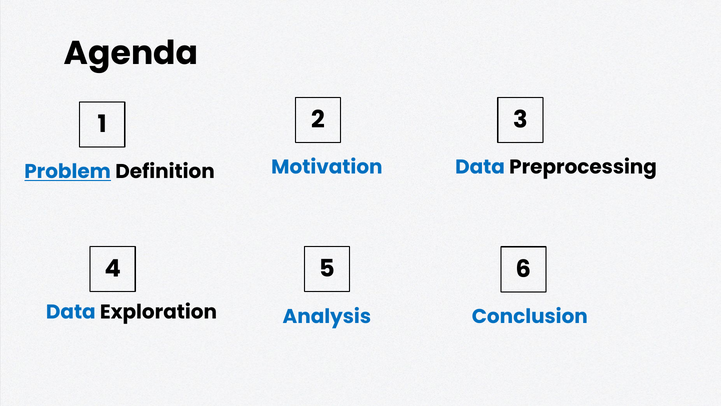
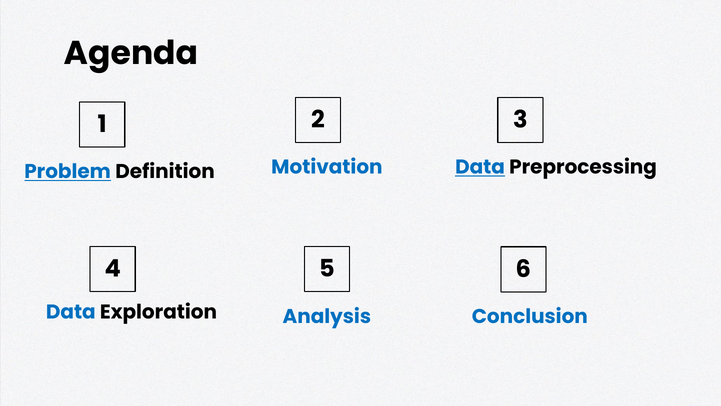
Data underline: none -> present (480, 167)
